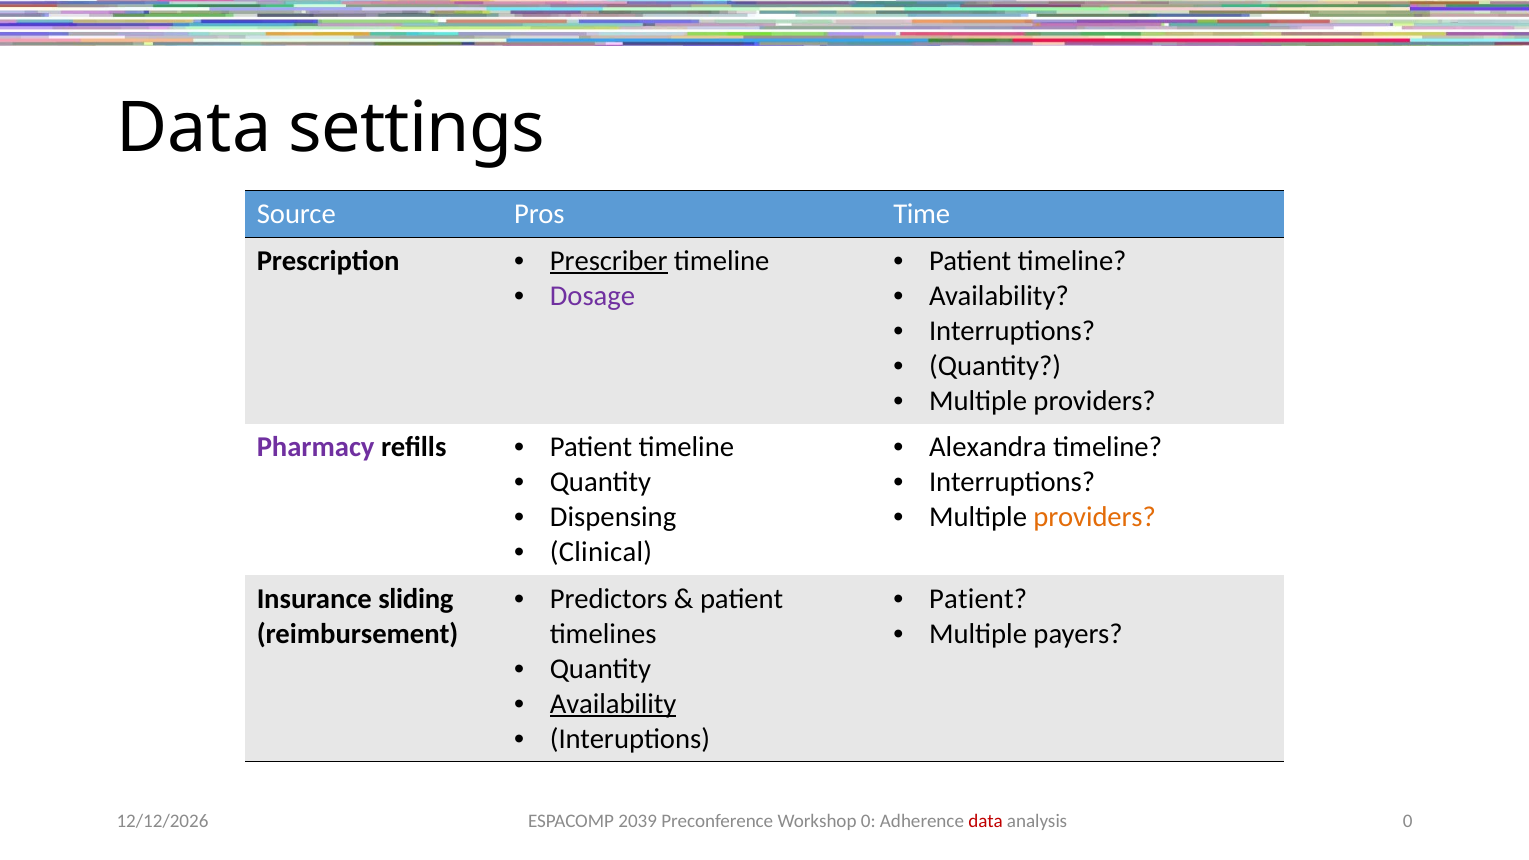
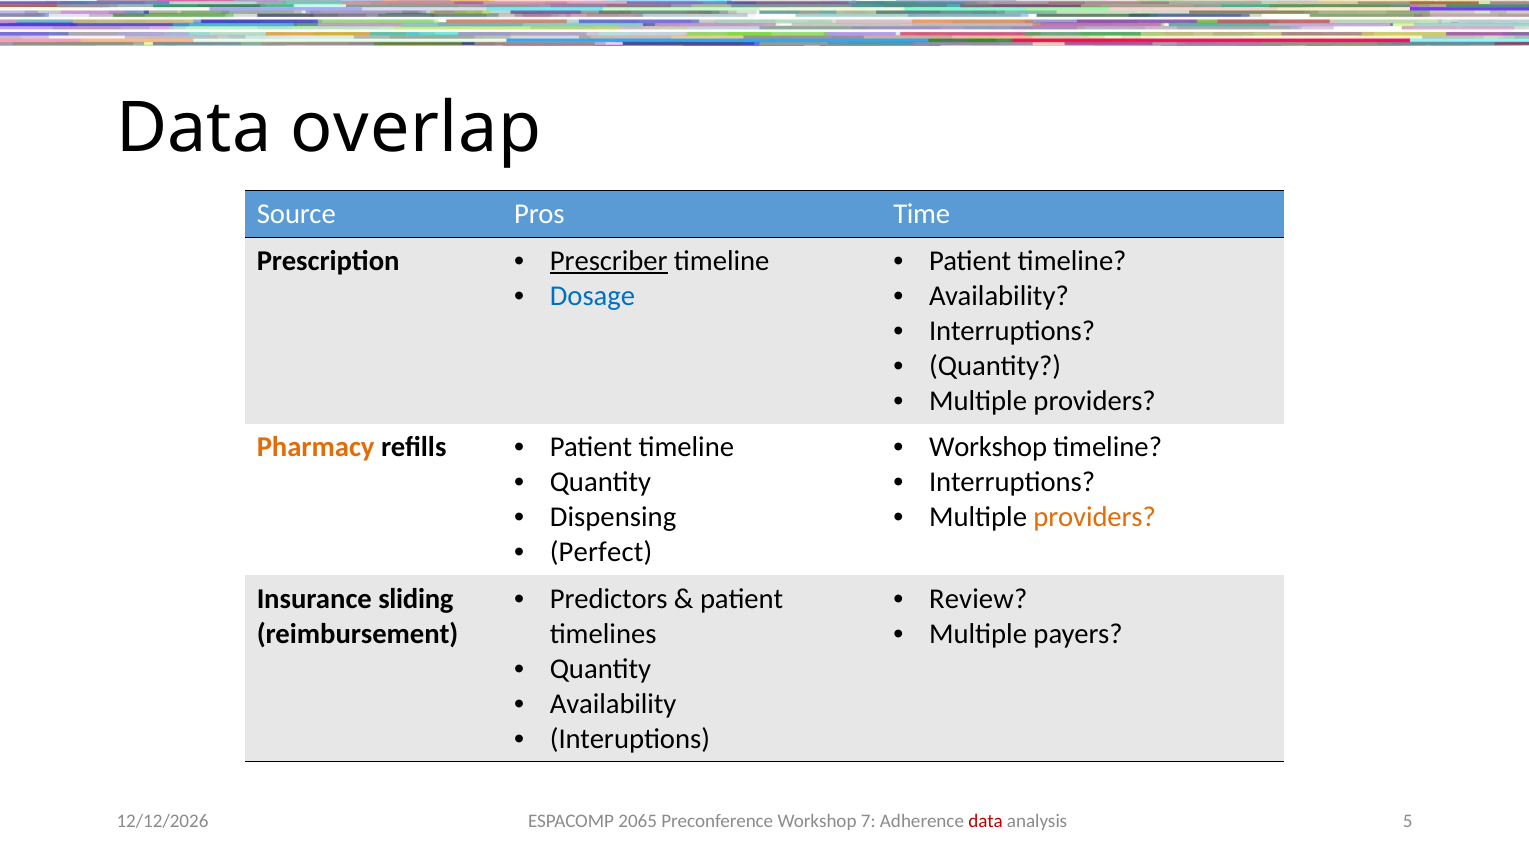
settings: settings -> overlap (416, 128)
Dosage colour: purple -> blue (592, 296)
Alexandra: Alexandra -> Workshop (988, 447)
Pharmacy colour: purple -> orange (316, 447)
Clinical: Clinical -> Perfect (601, 552)
Patient: Patient -> Review (978, 599)
Availability underline: present -> none (613, 704)
0: 0 -> 5 (1408, 821)
2039: 2039 -> 2065 (638, 821)
Workshop 0: 0 -> 7 (868, 821)
